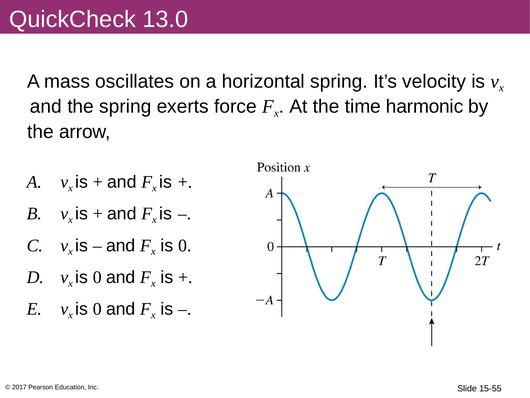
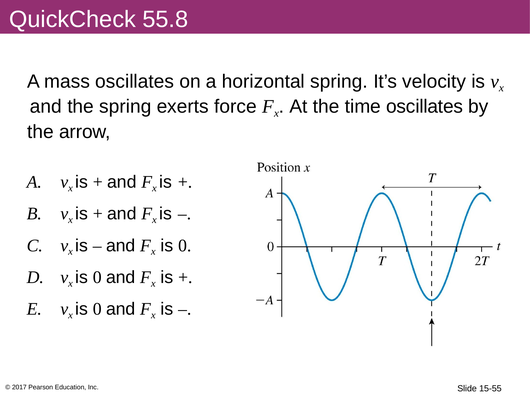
13.0: 13.0 -> 55.8 (165, 19)
time harmonic: harmonic -> oscillates (425, 107)
